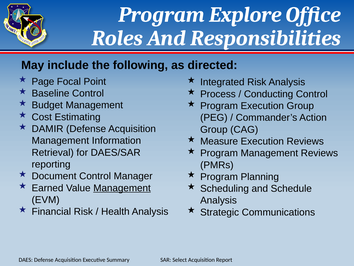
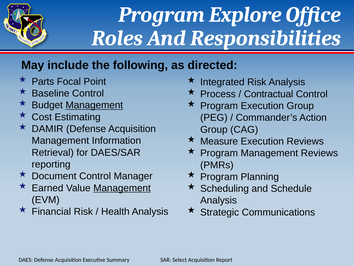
Page: Page -> Parts (43, 81)
Conducting: Conducting -> Contractual (269, 94)
Management underline: none -> present (94, 105)
